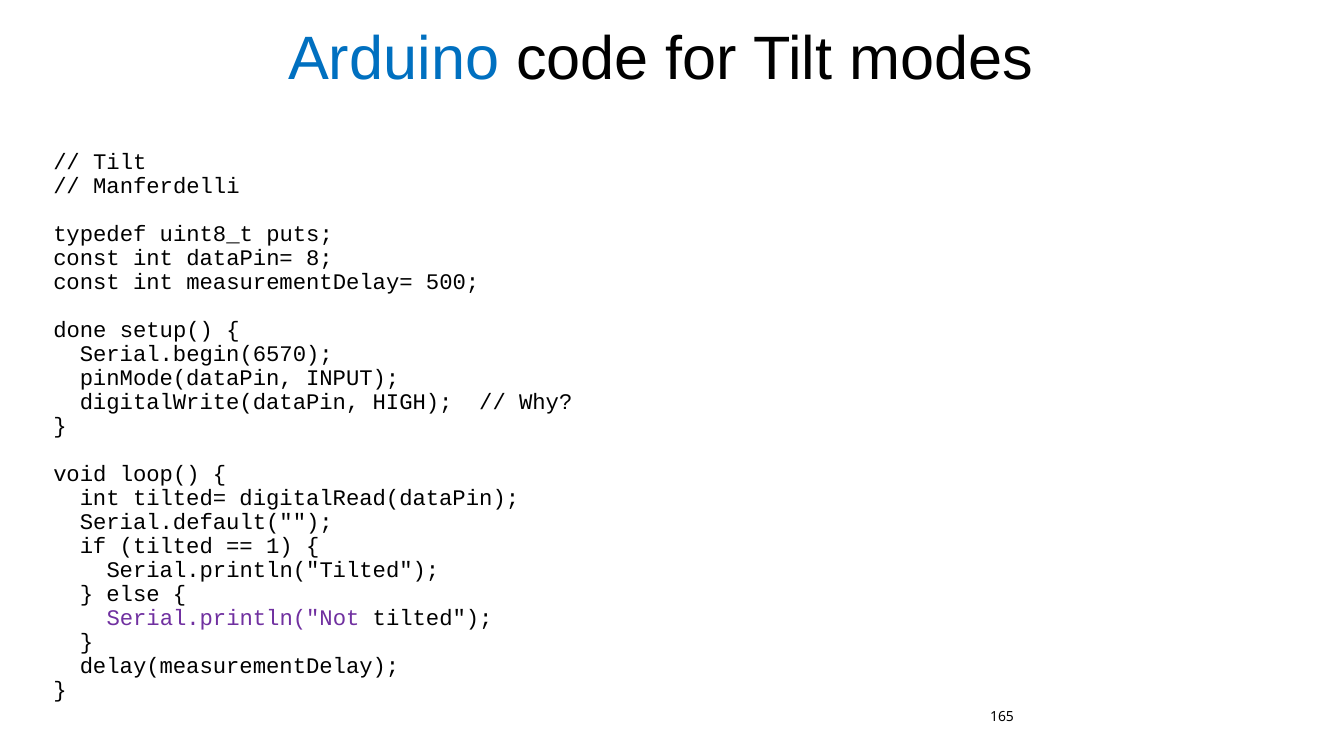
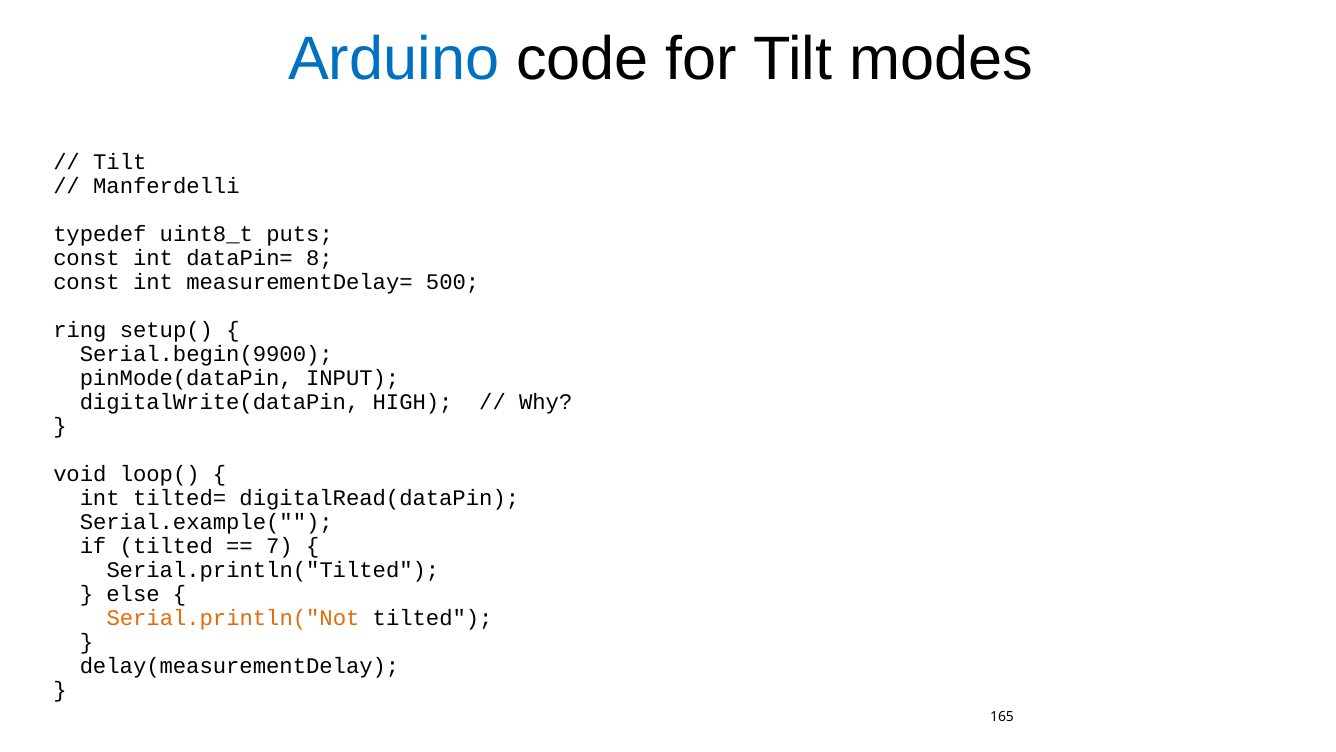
done: done -> ring (80, 330)
Serial.begin(6570: Serial.begin(6570 -> Serial.begin(9900 (206, 354)
Serial.default(: Serial.default( -> Serial.example( (206, 522)
1: 1 -> 7 (280, 546)
Serial.println("Not colour: purple -> orange (233, 618)
